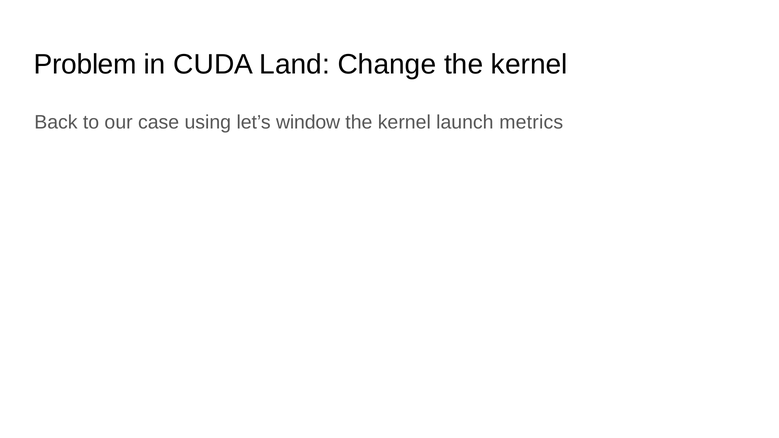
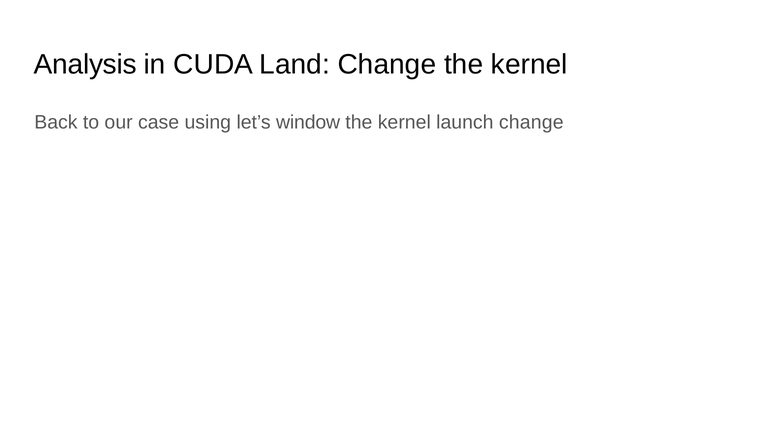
Problem: Problem -> Analysis (85, 65)
launch metrics: metrics -> change (531, 123)
